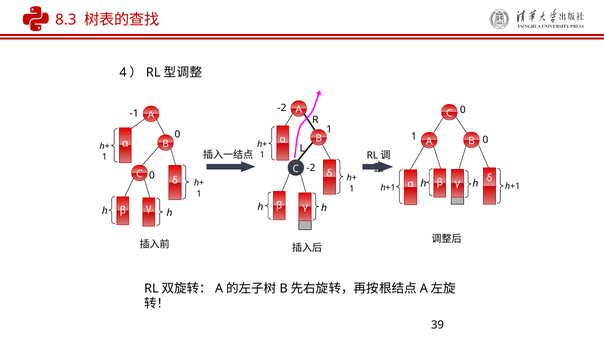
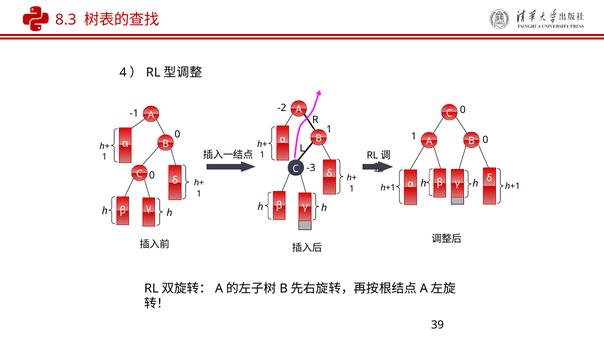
-2: -2 -> -3 (311, 168)
